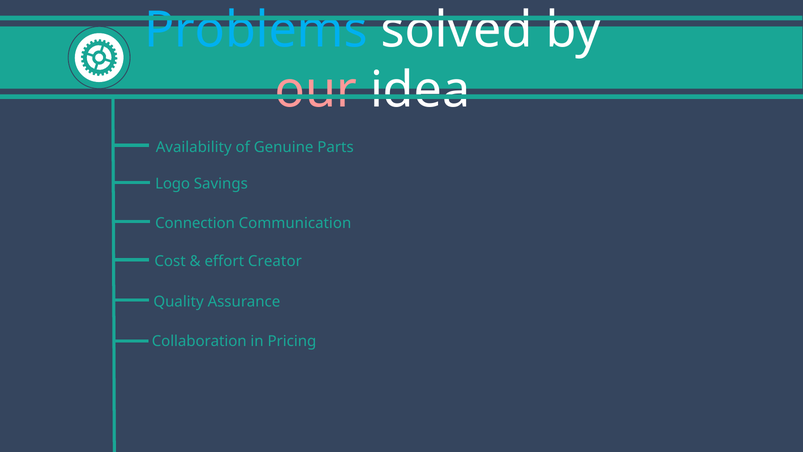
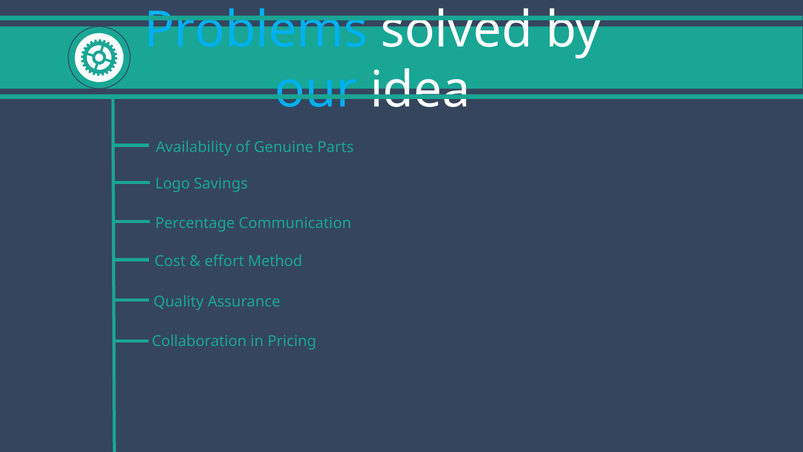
our colour: pink -> light blue (316, 90)
Connection: Connection -> Percentage (195, 223)
Creator: Creator -> Method (275, 261)
